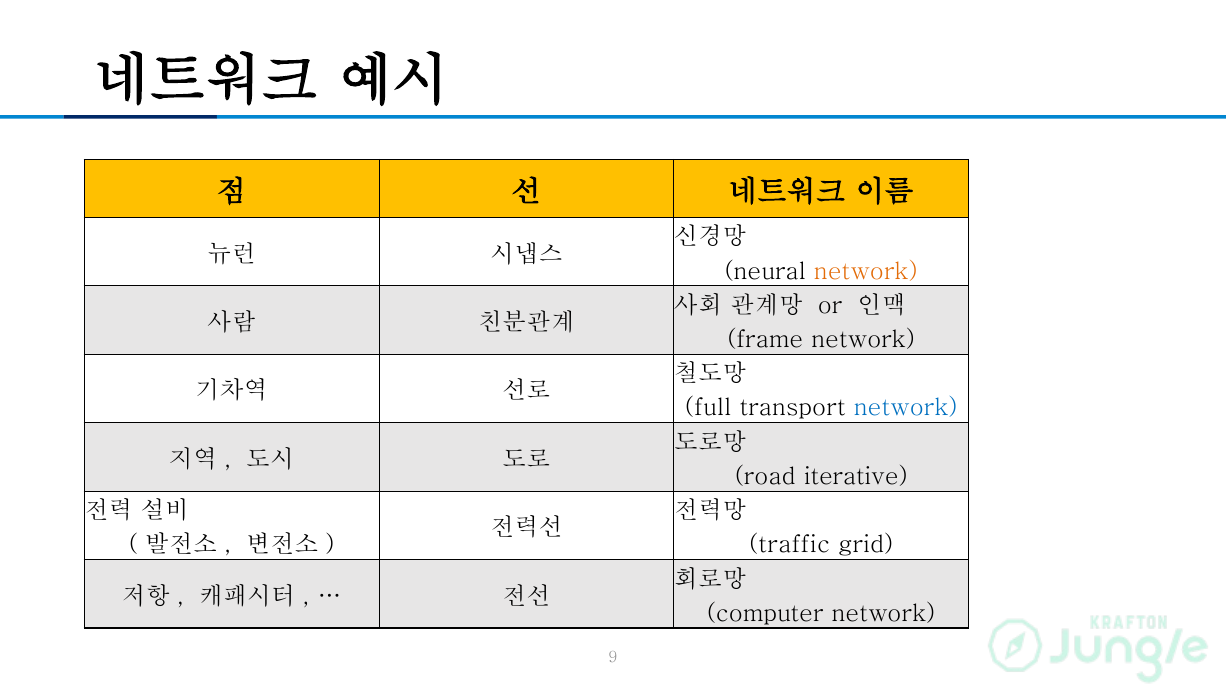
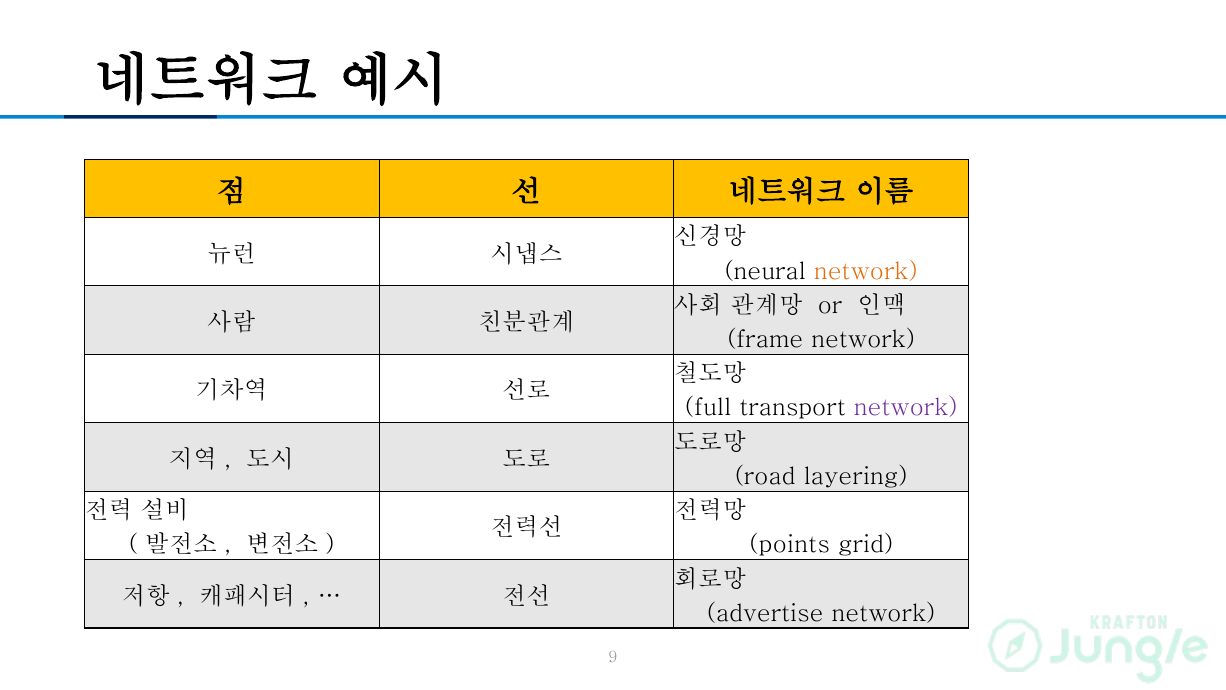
network colour: blue -> purple (906, 408)
iterative: iterative -> layering (856, 476)
traffic: traffic -> points (790, 545)
computer: computer -> advertise (765, 613)
